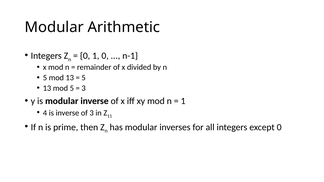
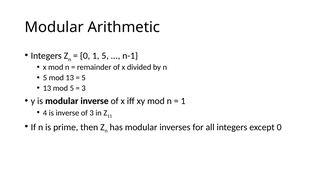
1 0: 0 -> 5 (105, 56)
